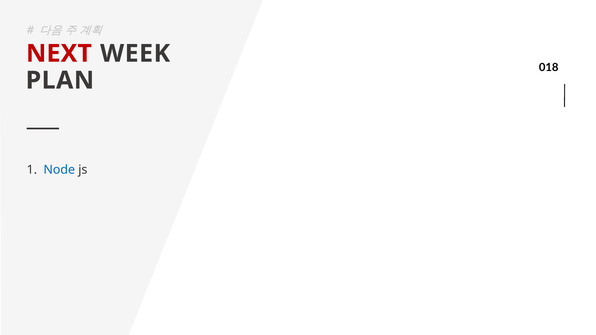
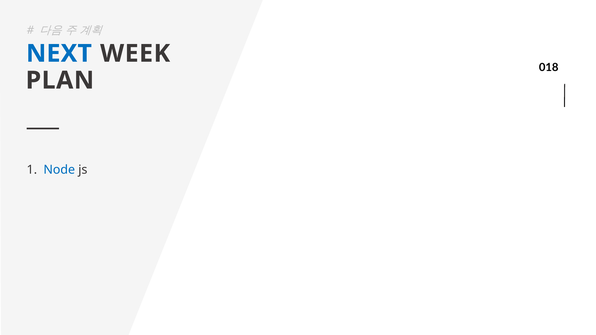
NEXT colour: red -> blue (59, 54)
